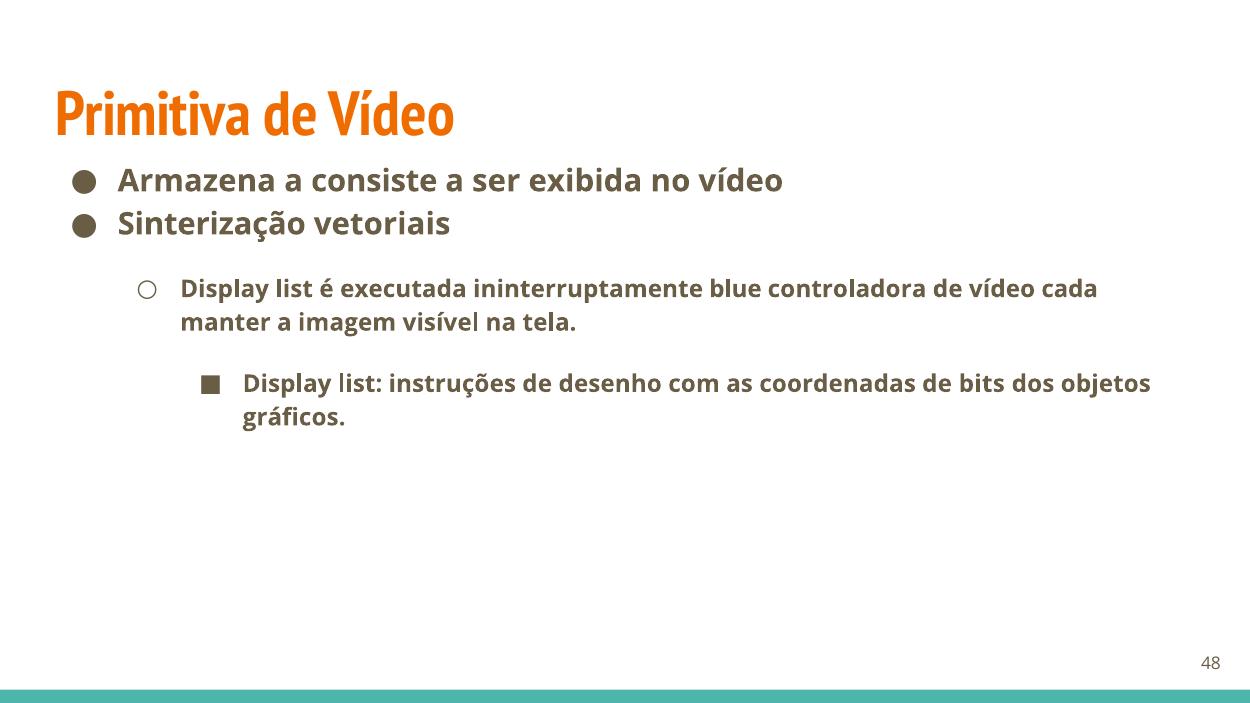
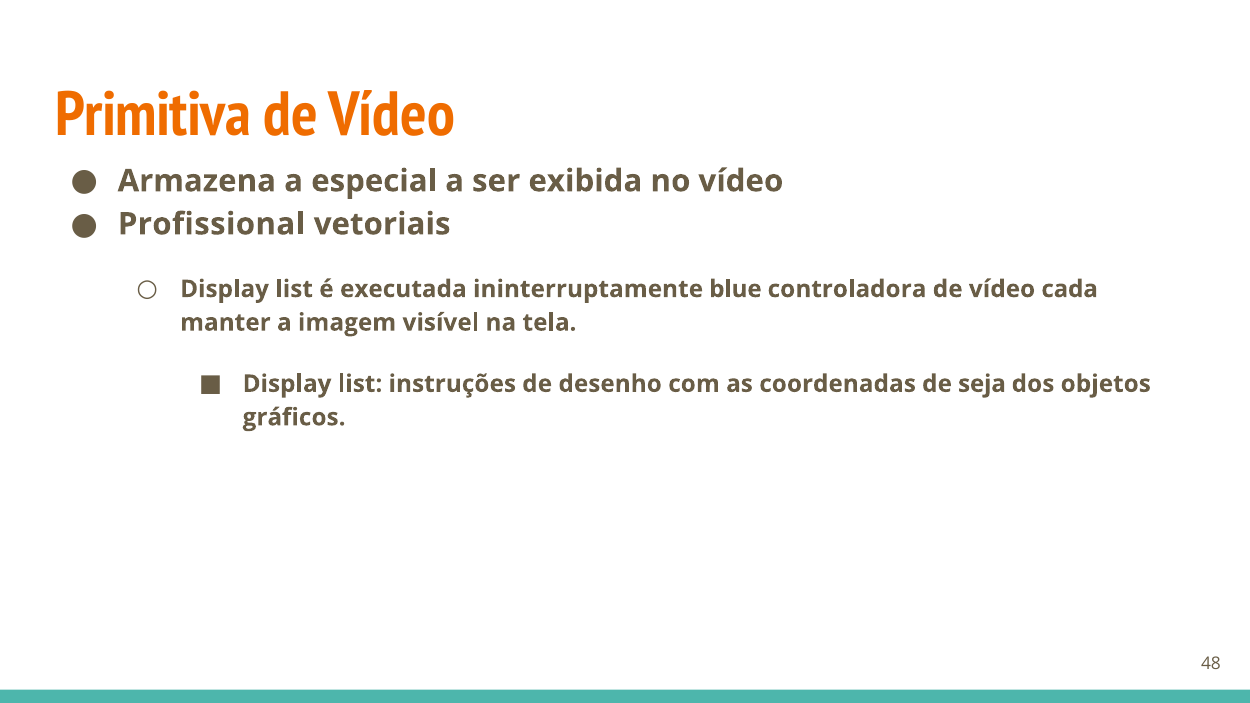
consiste: consiste -> especial (374, 181)
Sinterização: Sinterização -> Profissional (211, 224)
bits: bits -> seja (982, 384)
